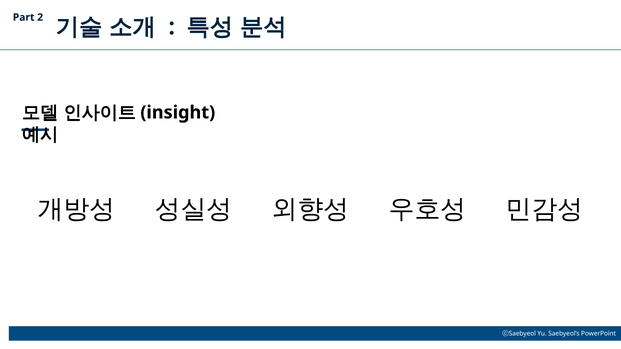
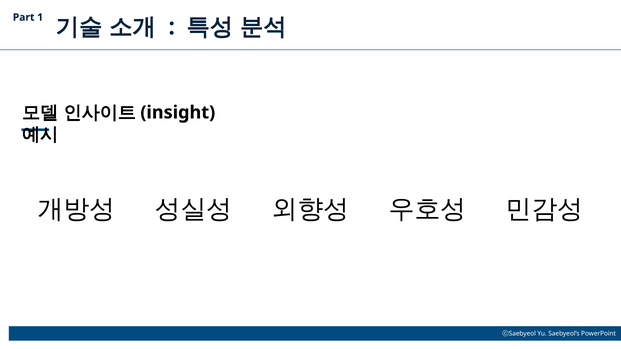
2: 2 -> 1 (40, 17)
